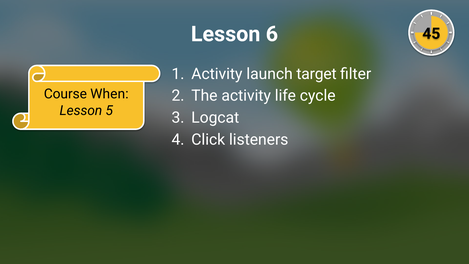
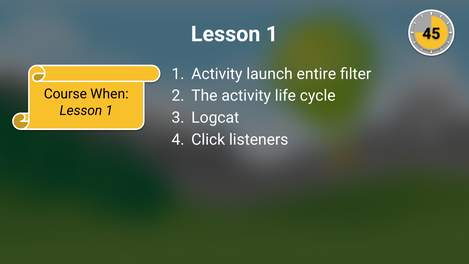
6: 6 -> 1 (272, 34)
target: target -> entire (316, 74)
5: 5 -> 1 (109, 110)
